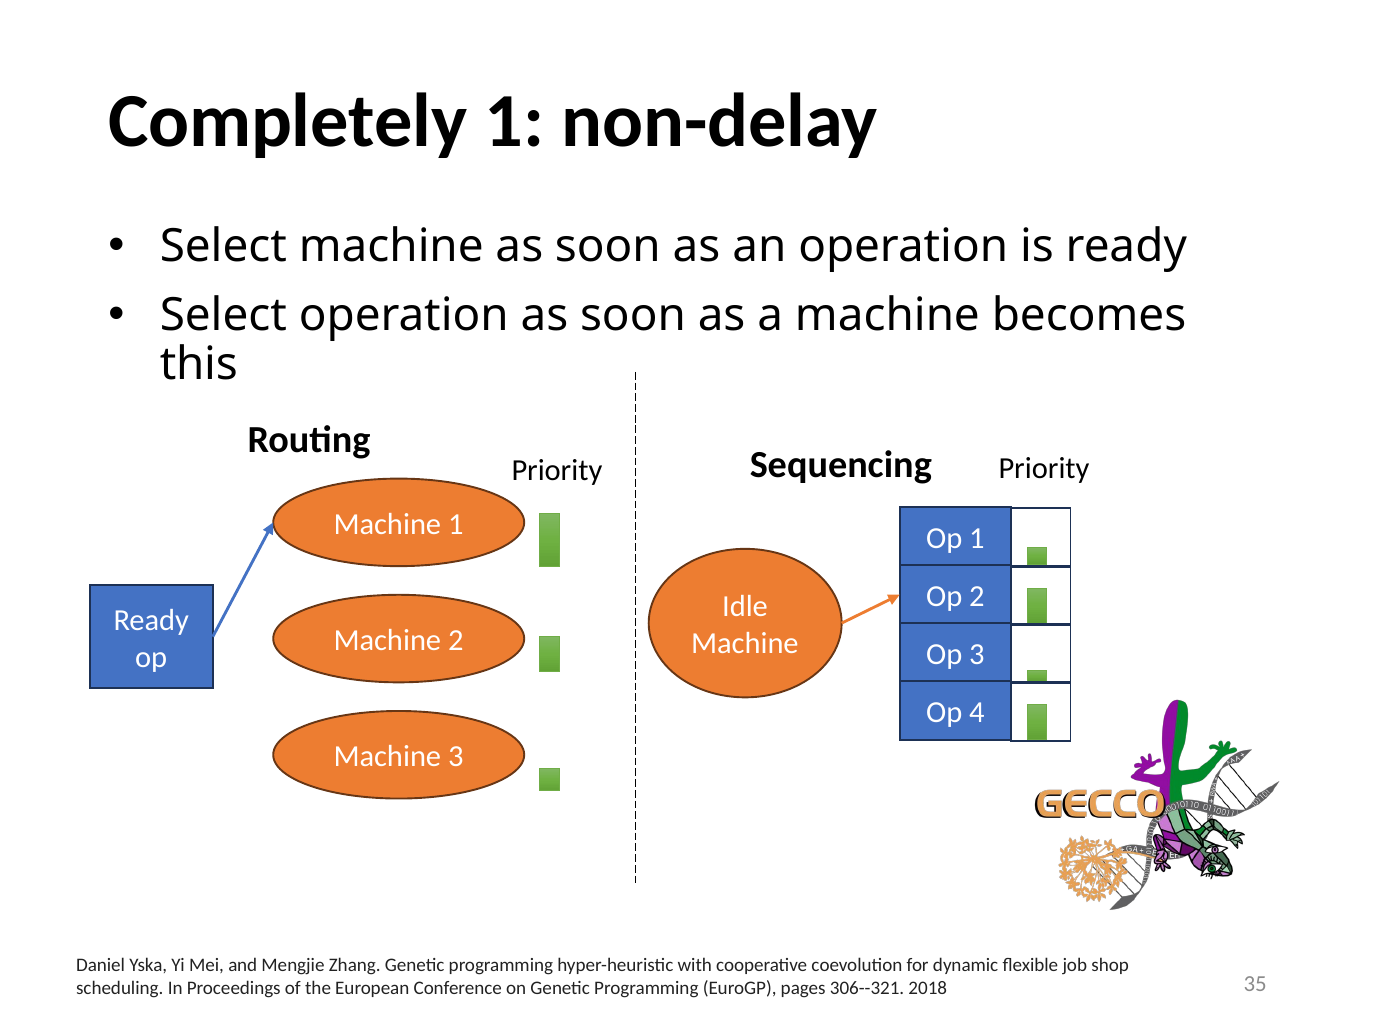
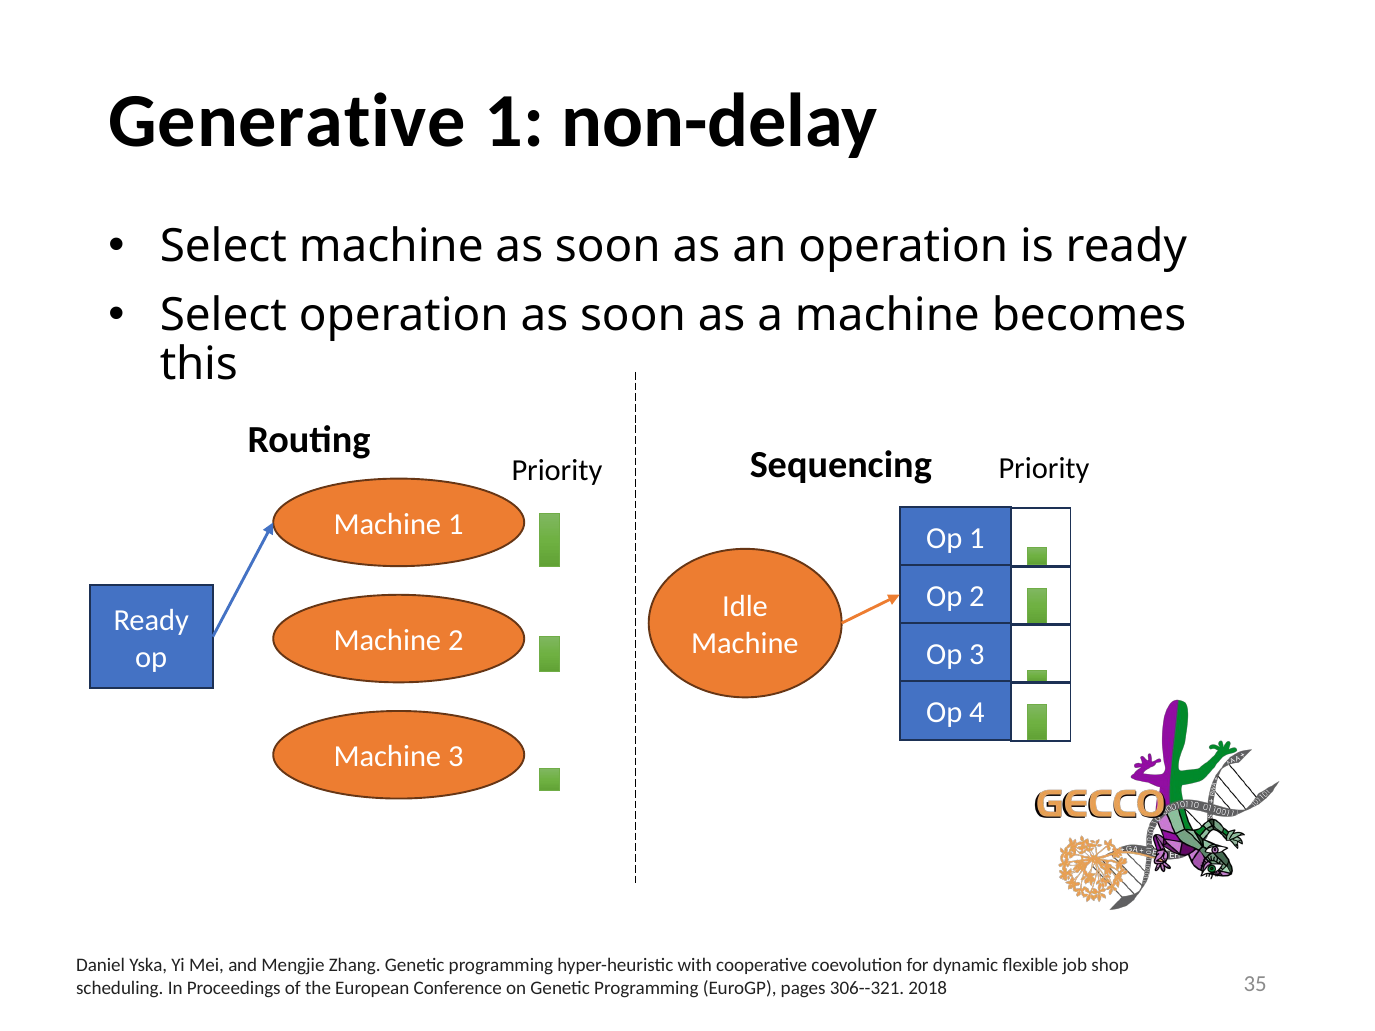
Completely: Completely -> Generative (287, 121)
